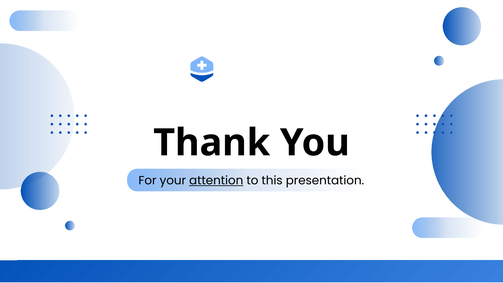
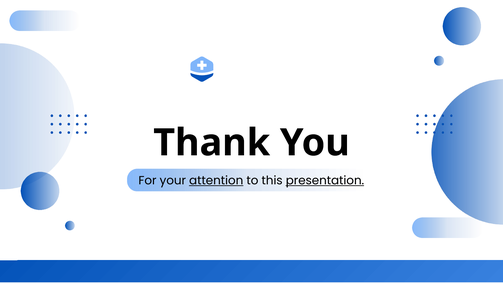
presentation underline: none -> present (325, 181)
